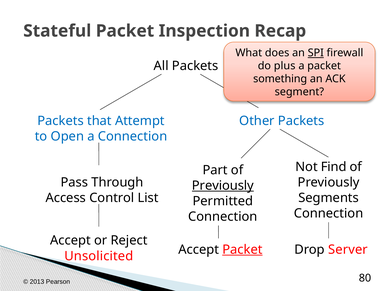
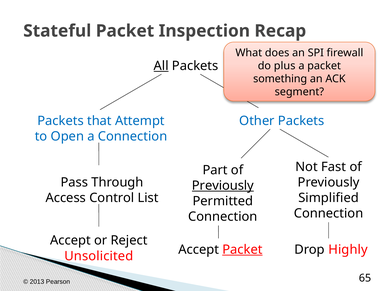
SPI underline: present -> none (316, 53)
All underline: none -> present (161, 66)
Find: Find -> Fast (334, 167)
Segments: Segments -> Simplified (329, 198)
Server: Server -> Highly (348, 249)
80: 80 -> 65 (365, 278)
